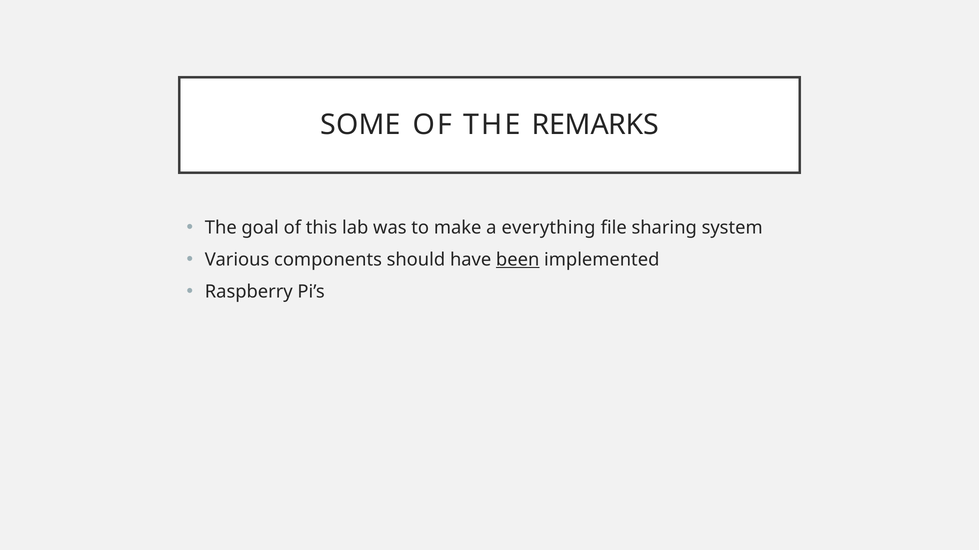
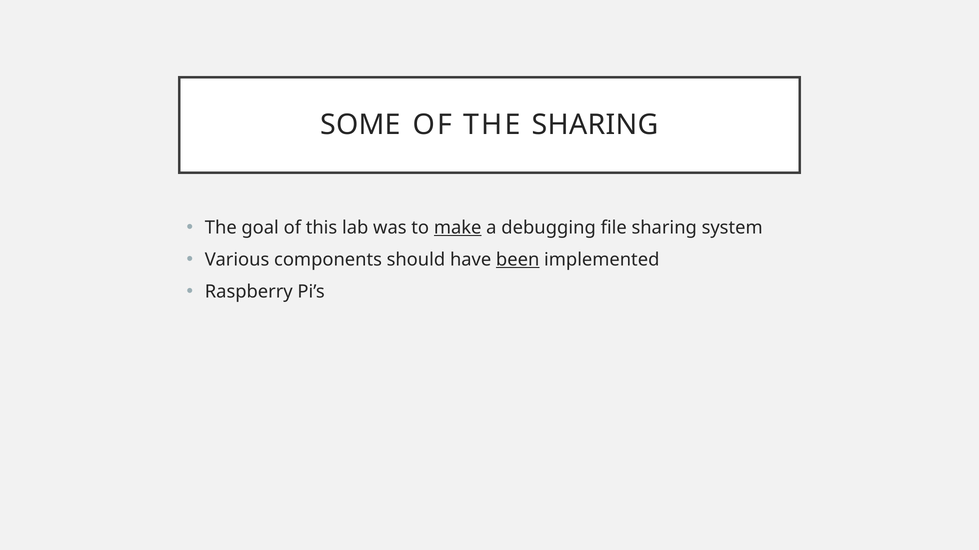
THE REMARKS: REMARKS -> SHARING (595, 125)
make underline: none -> present (458, 228)
everything: everything -> debugging (549, 228)
